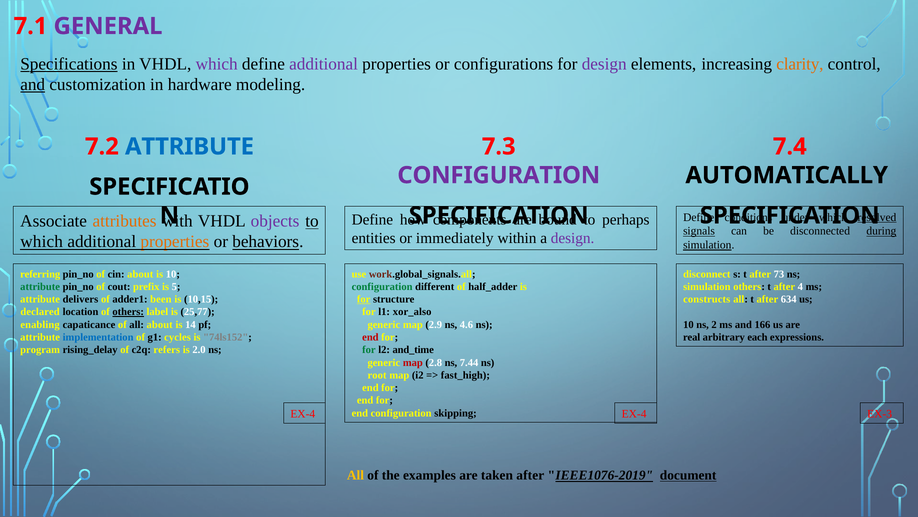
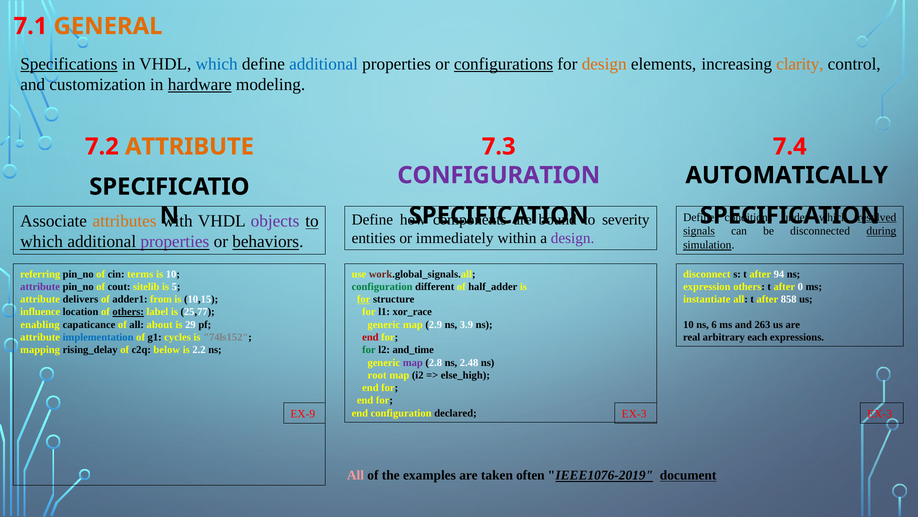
GENERAL colour: purple -> orange (108, 26)
which colour: purple -> blue (217, 64)
additional colour: purple -> blue (324, 64)
configurations underline: none -> present (504, 64)
design colour: purple -> orange (604, 64)
and underline: present -> none (33, 85)
hardware underline: none -> present (200, 85)
ATTRIBUTE colour: blue -> orange (190, 146)
perhaps: perhaps -> severity (626, 220)
properties colour: orange -> purple (175, 241)
cin about: about -> terms (140, 274)
73: 73 -> 94 (779, 274)
attribute colour: green -> purple (40, 286)
prefix: prefix -> sitelib (146, 286)
simulation: simulation -> expression (707, 286)
4: 4 -> 0 (800, 286)
been: been -> from (161, 299)
constructs: constructs -> instantiate (707, 299)
634: 634 -> 858 (789, 299)
declared: declared -> influence (40, 312)
xor_also: xor_also -> xor_race (412, 312)
14: 14 -> 29 (190, 324)
4.6: 4.6 -> 3.9 (466, 324)
2: 2 -> 6 (714, 324)
166: 166 -> 263 (762, 324)
program: program -> mapping (40, 350)
refers: refers -> below (167, 350)
2.0: 2.0 -> 2.2 (199, 350)
map colour: red -> purple (413, 362)
7.44: 7.44 -> 2.48 (469, 362)
fast_high: fast_high -> else_high (465, 375)
skipping: skipping -> declared (455, 413)
EX-4: EX-4 -> EX-9 (303, 413)
EX-4: EX-4 -> EX-3 (634, 413)
All colour: yellow -> pink (355, 475)
taken after: after -> often (530, 475)
